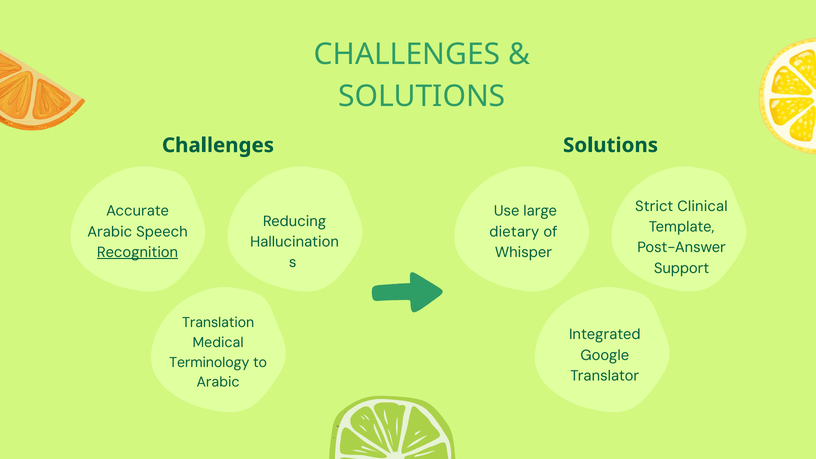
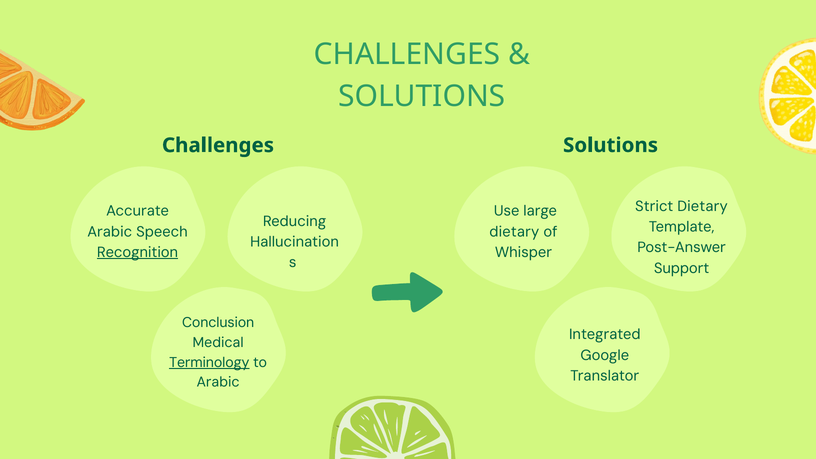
Strict Clinical: Clinical -> Dietary (703, 206)
Translation: Translation -> Conclusion (218, 323)
Terminology underline: none -> present (209, 362)
